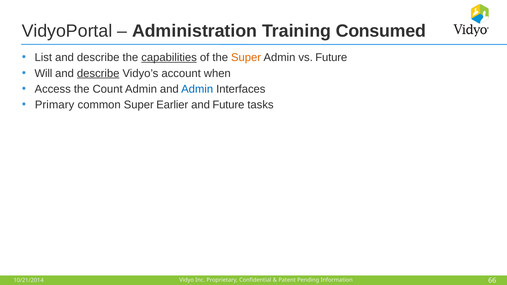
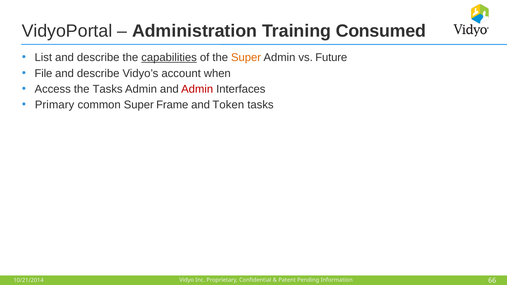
Will: Will -> File (43, 73)
describe underline: present -> none (98, 73)
the Count: Count -> Tasks (108, 89)
Admin colour: blue -> red (197, 89)
Earlier: Earlier -> Frame (172, 105)
and Future: Future -> Token (228, 105)
